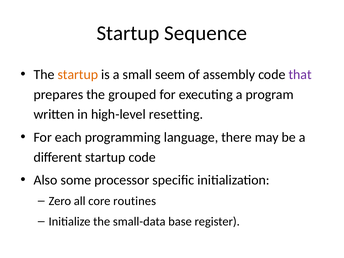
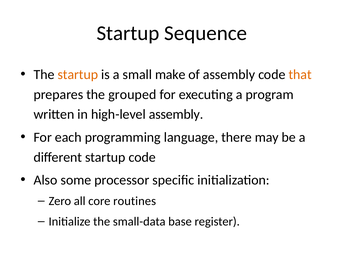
seem: seem -> make (170, 75)
that colour: purple -> orange (300, 75)
high-level resetting: resetting -> assembly (176, 114)
